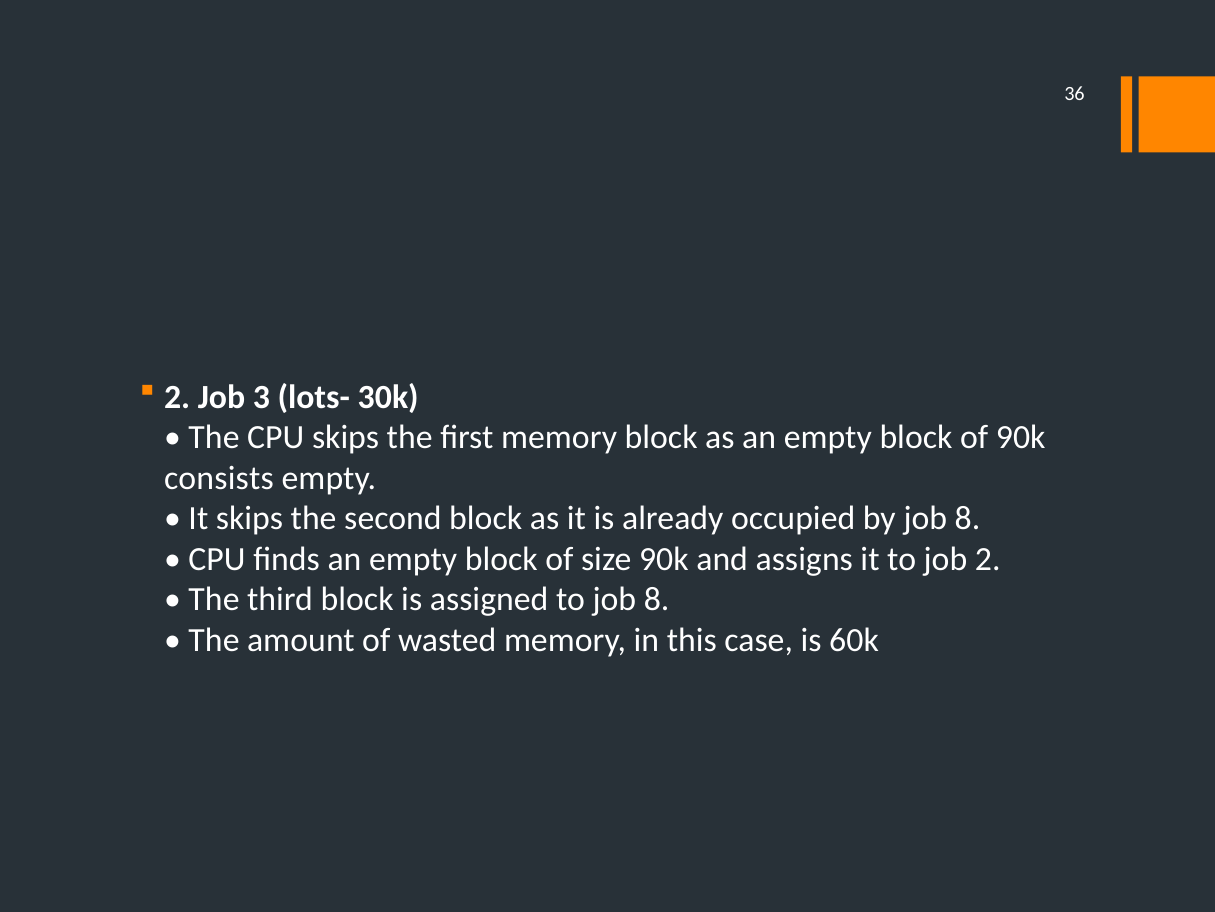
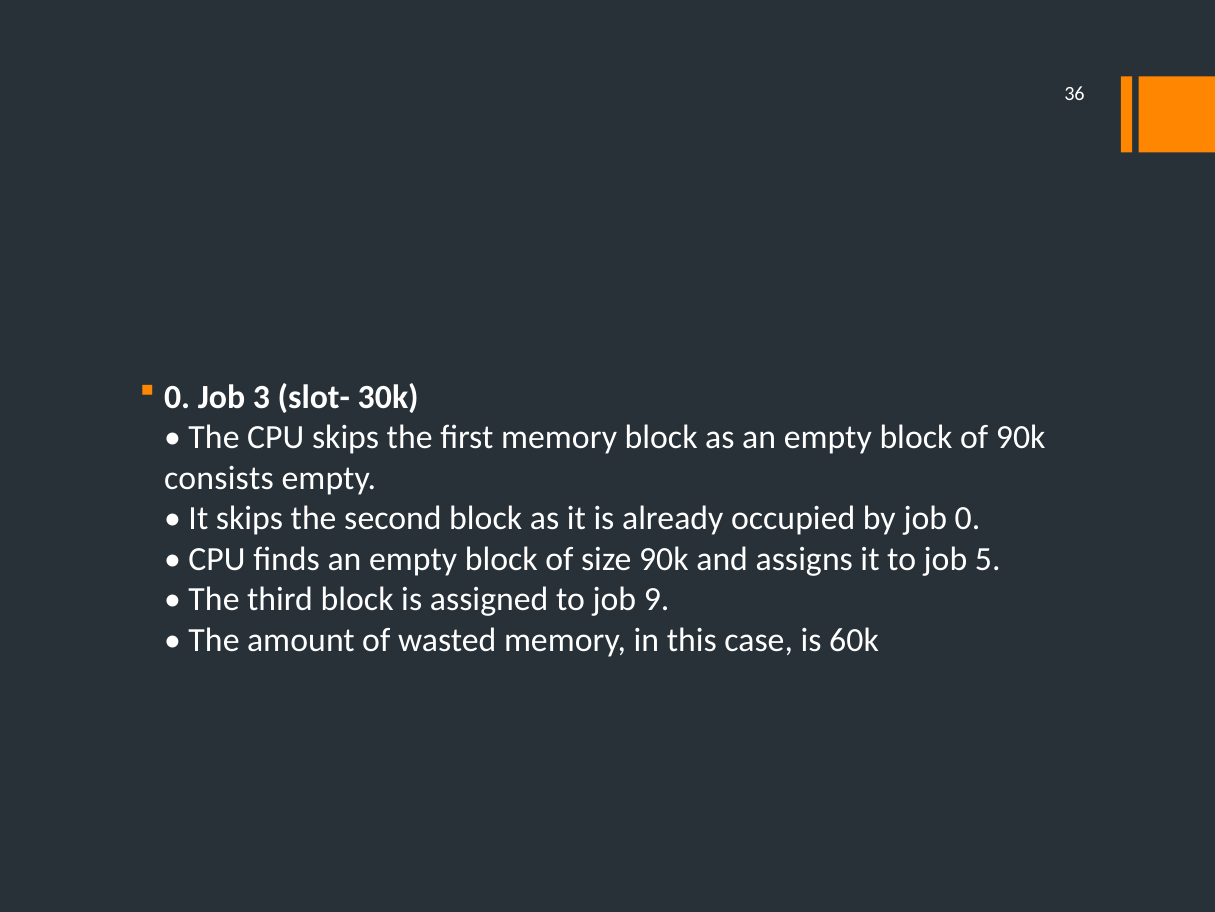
2: 2 -> 0 (177, 397)
lots-: lots- -> slot- (314, 397)
by job 8: 8 -> 0 (968, 518)
job 2: 2 -> 5 (988, 559)
to job 8: 8 -> 9 (657, 599)
